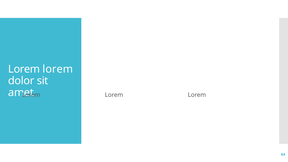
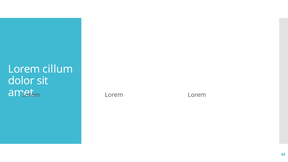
lorem: lorem -> cillum (58, 69)
